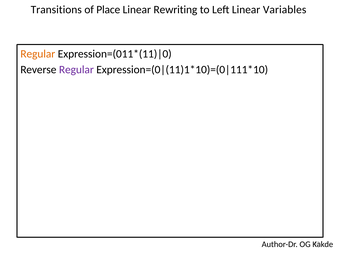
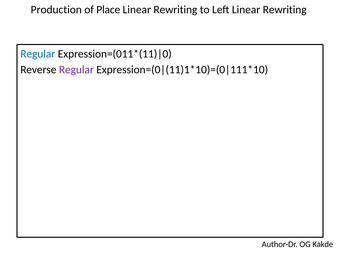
Transitions: Transitions -> Production (56, 10)
Left Linear Variables: Variables -> Rewriting (285, 10)
Regular colour: orange -> blue (38, 54)
